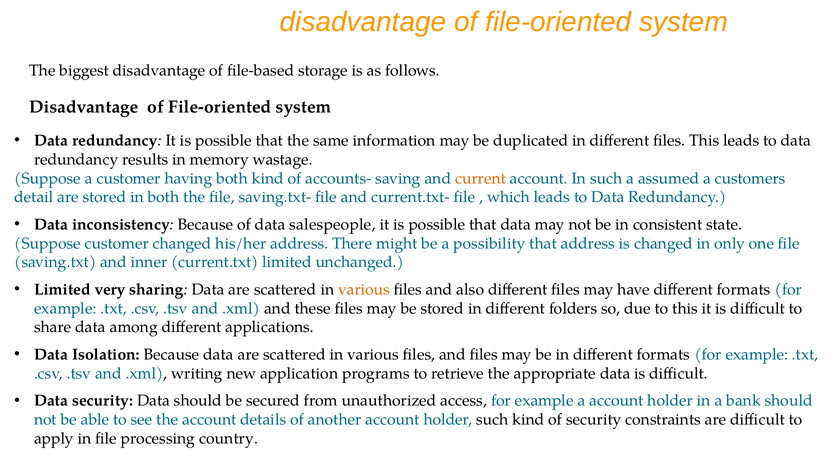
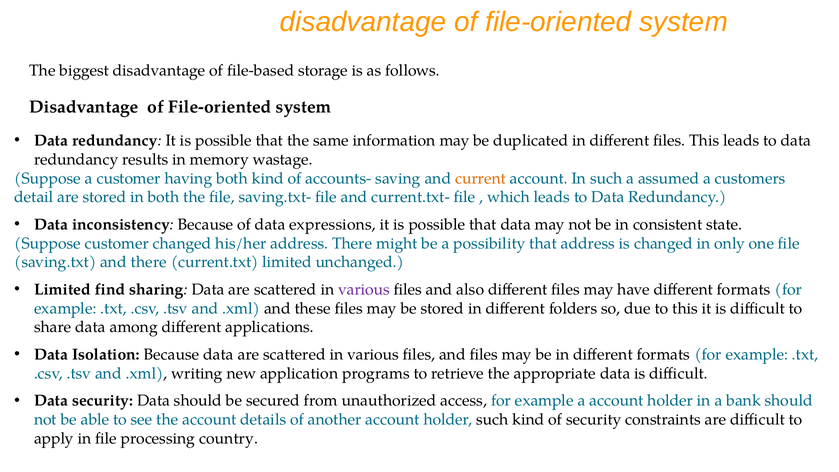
salespeople: salespeople -> expressions (333, 224)
and inner: inner -> there (149, 262)
very: very -> find (110, 289)
various colour: orange -> purple (364, 289)
